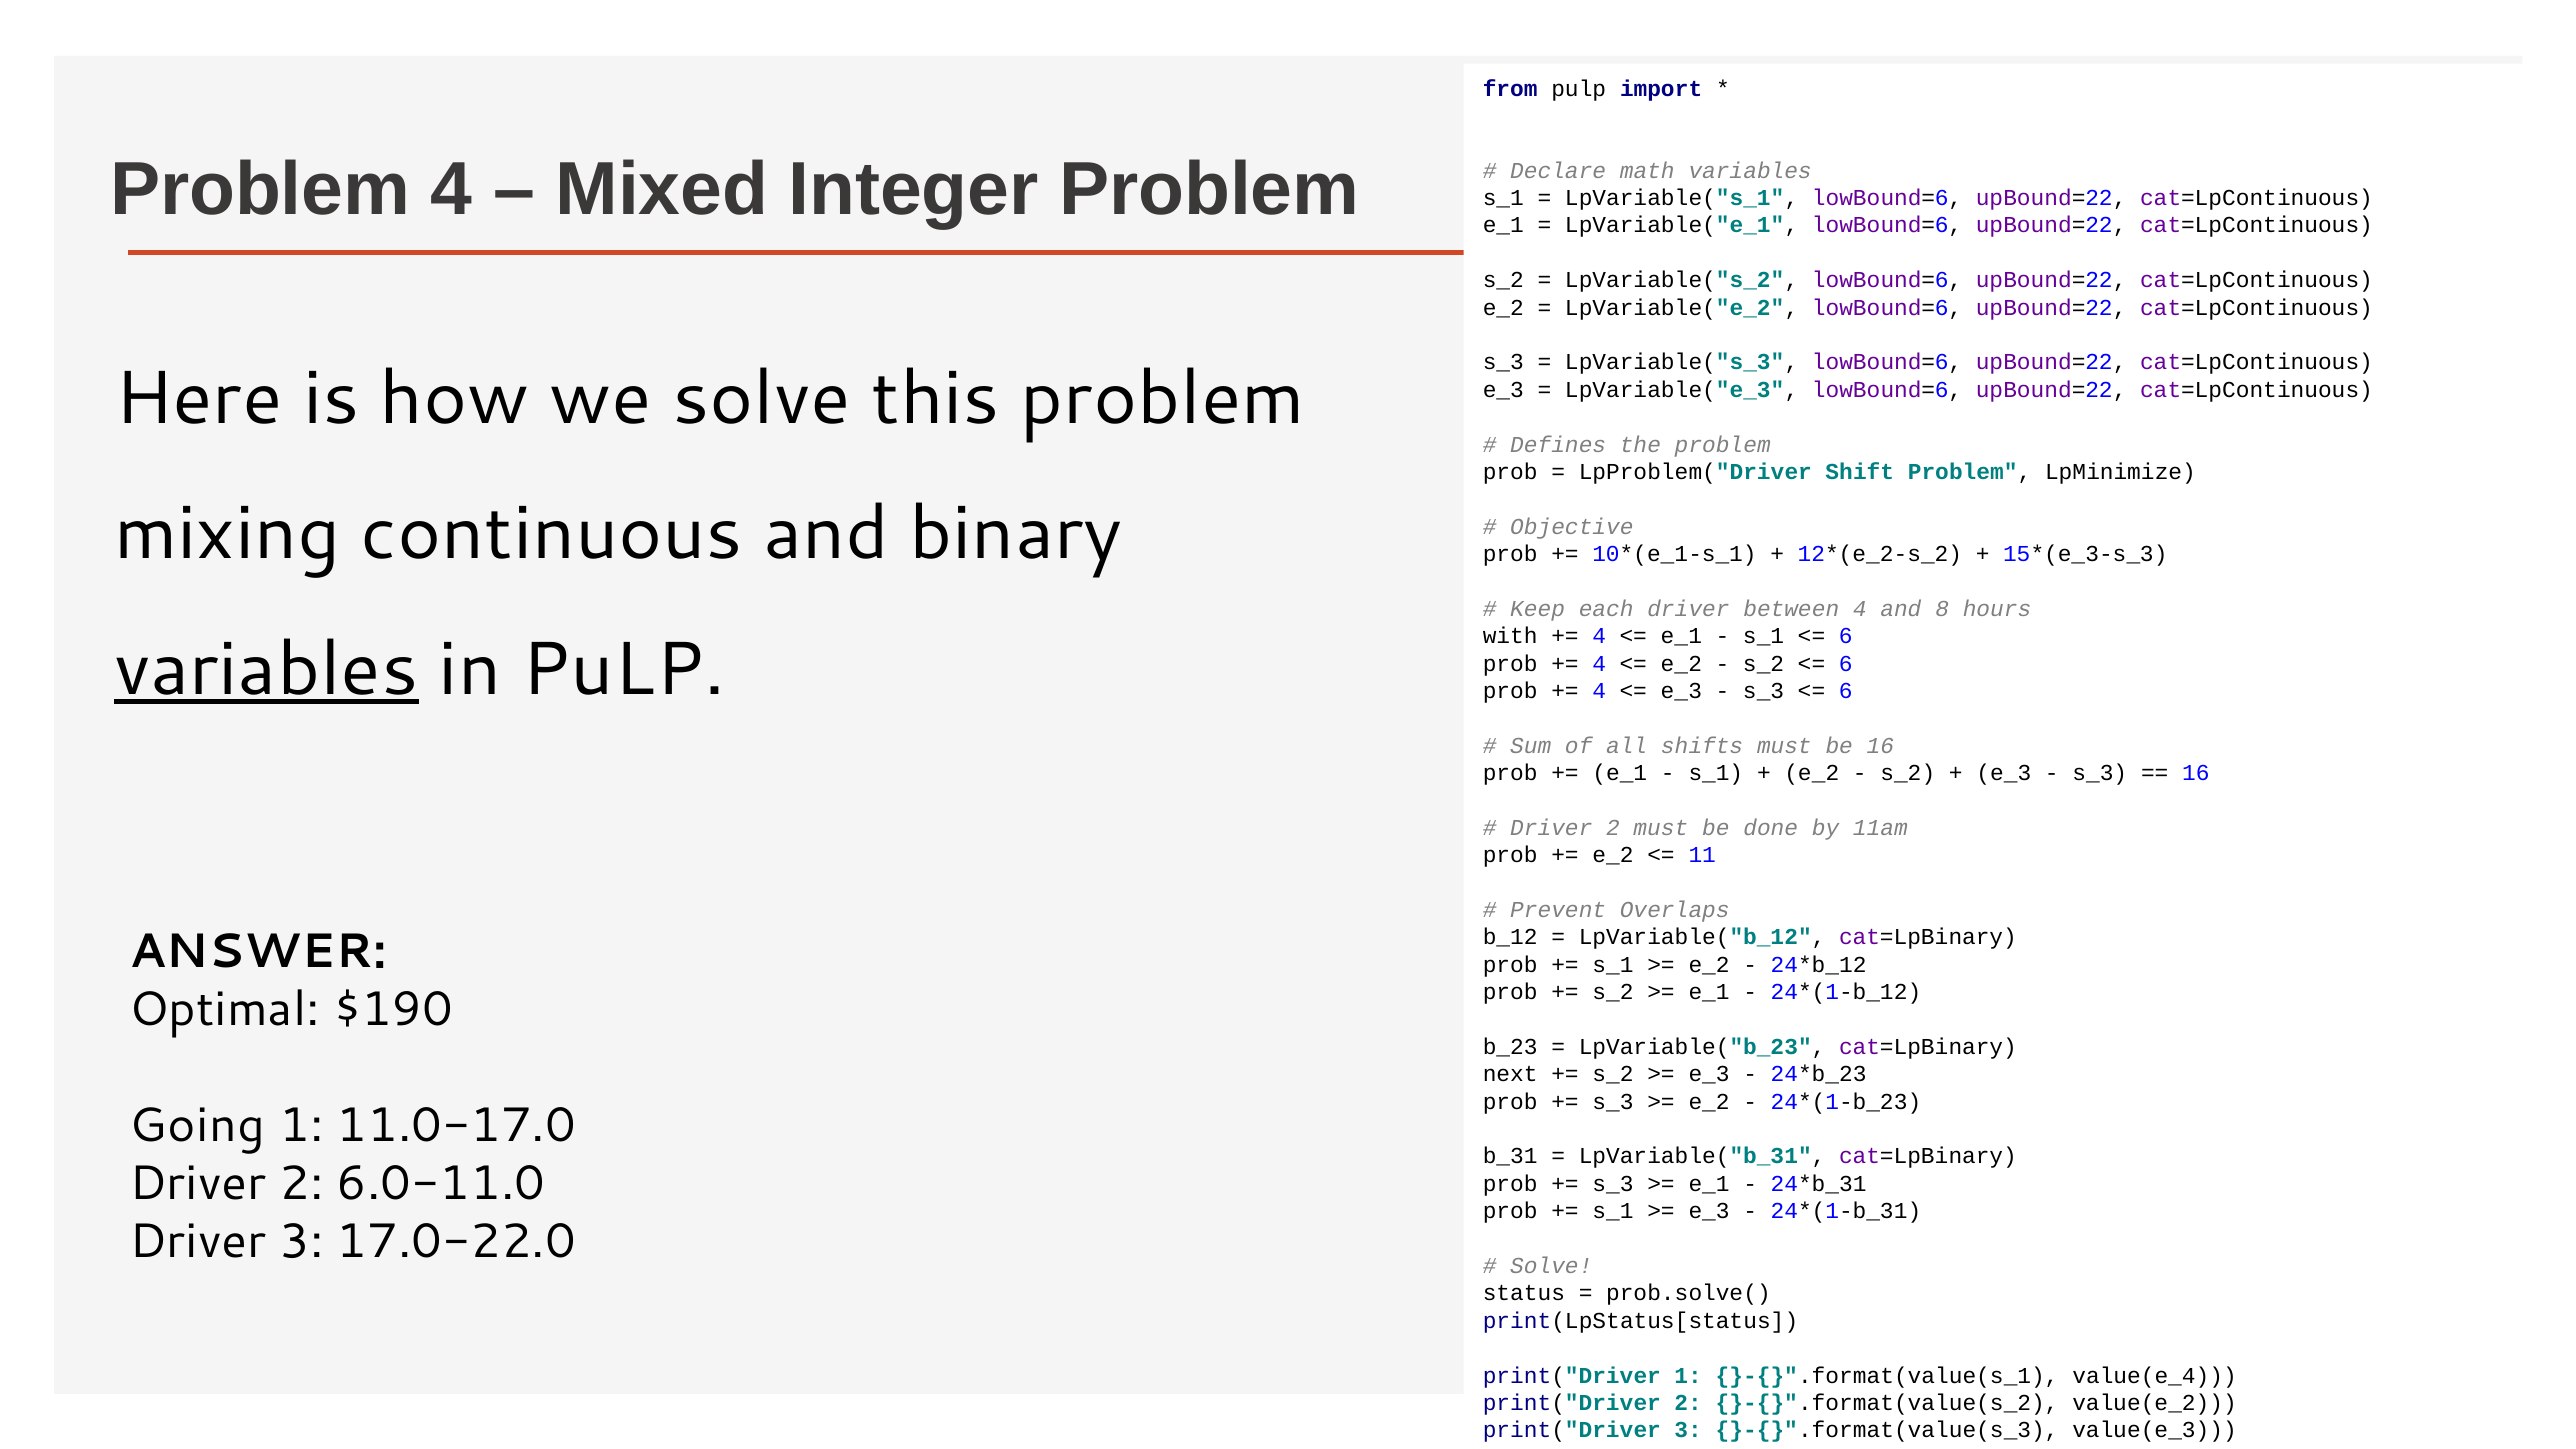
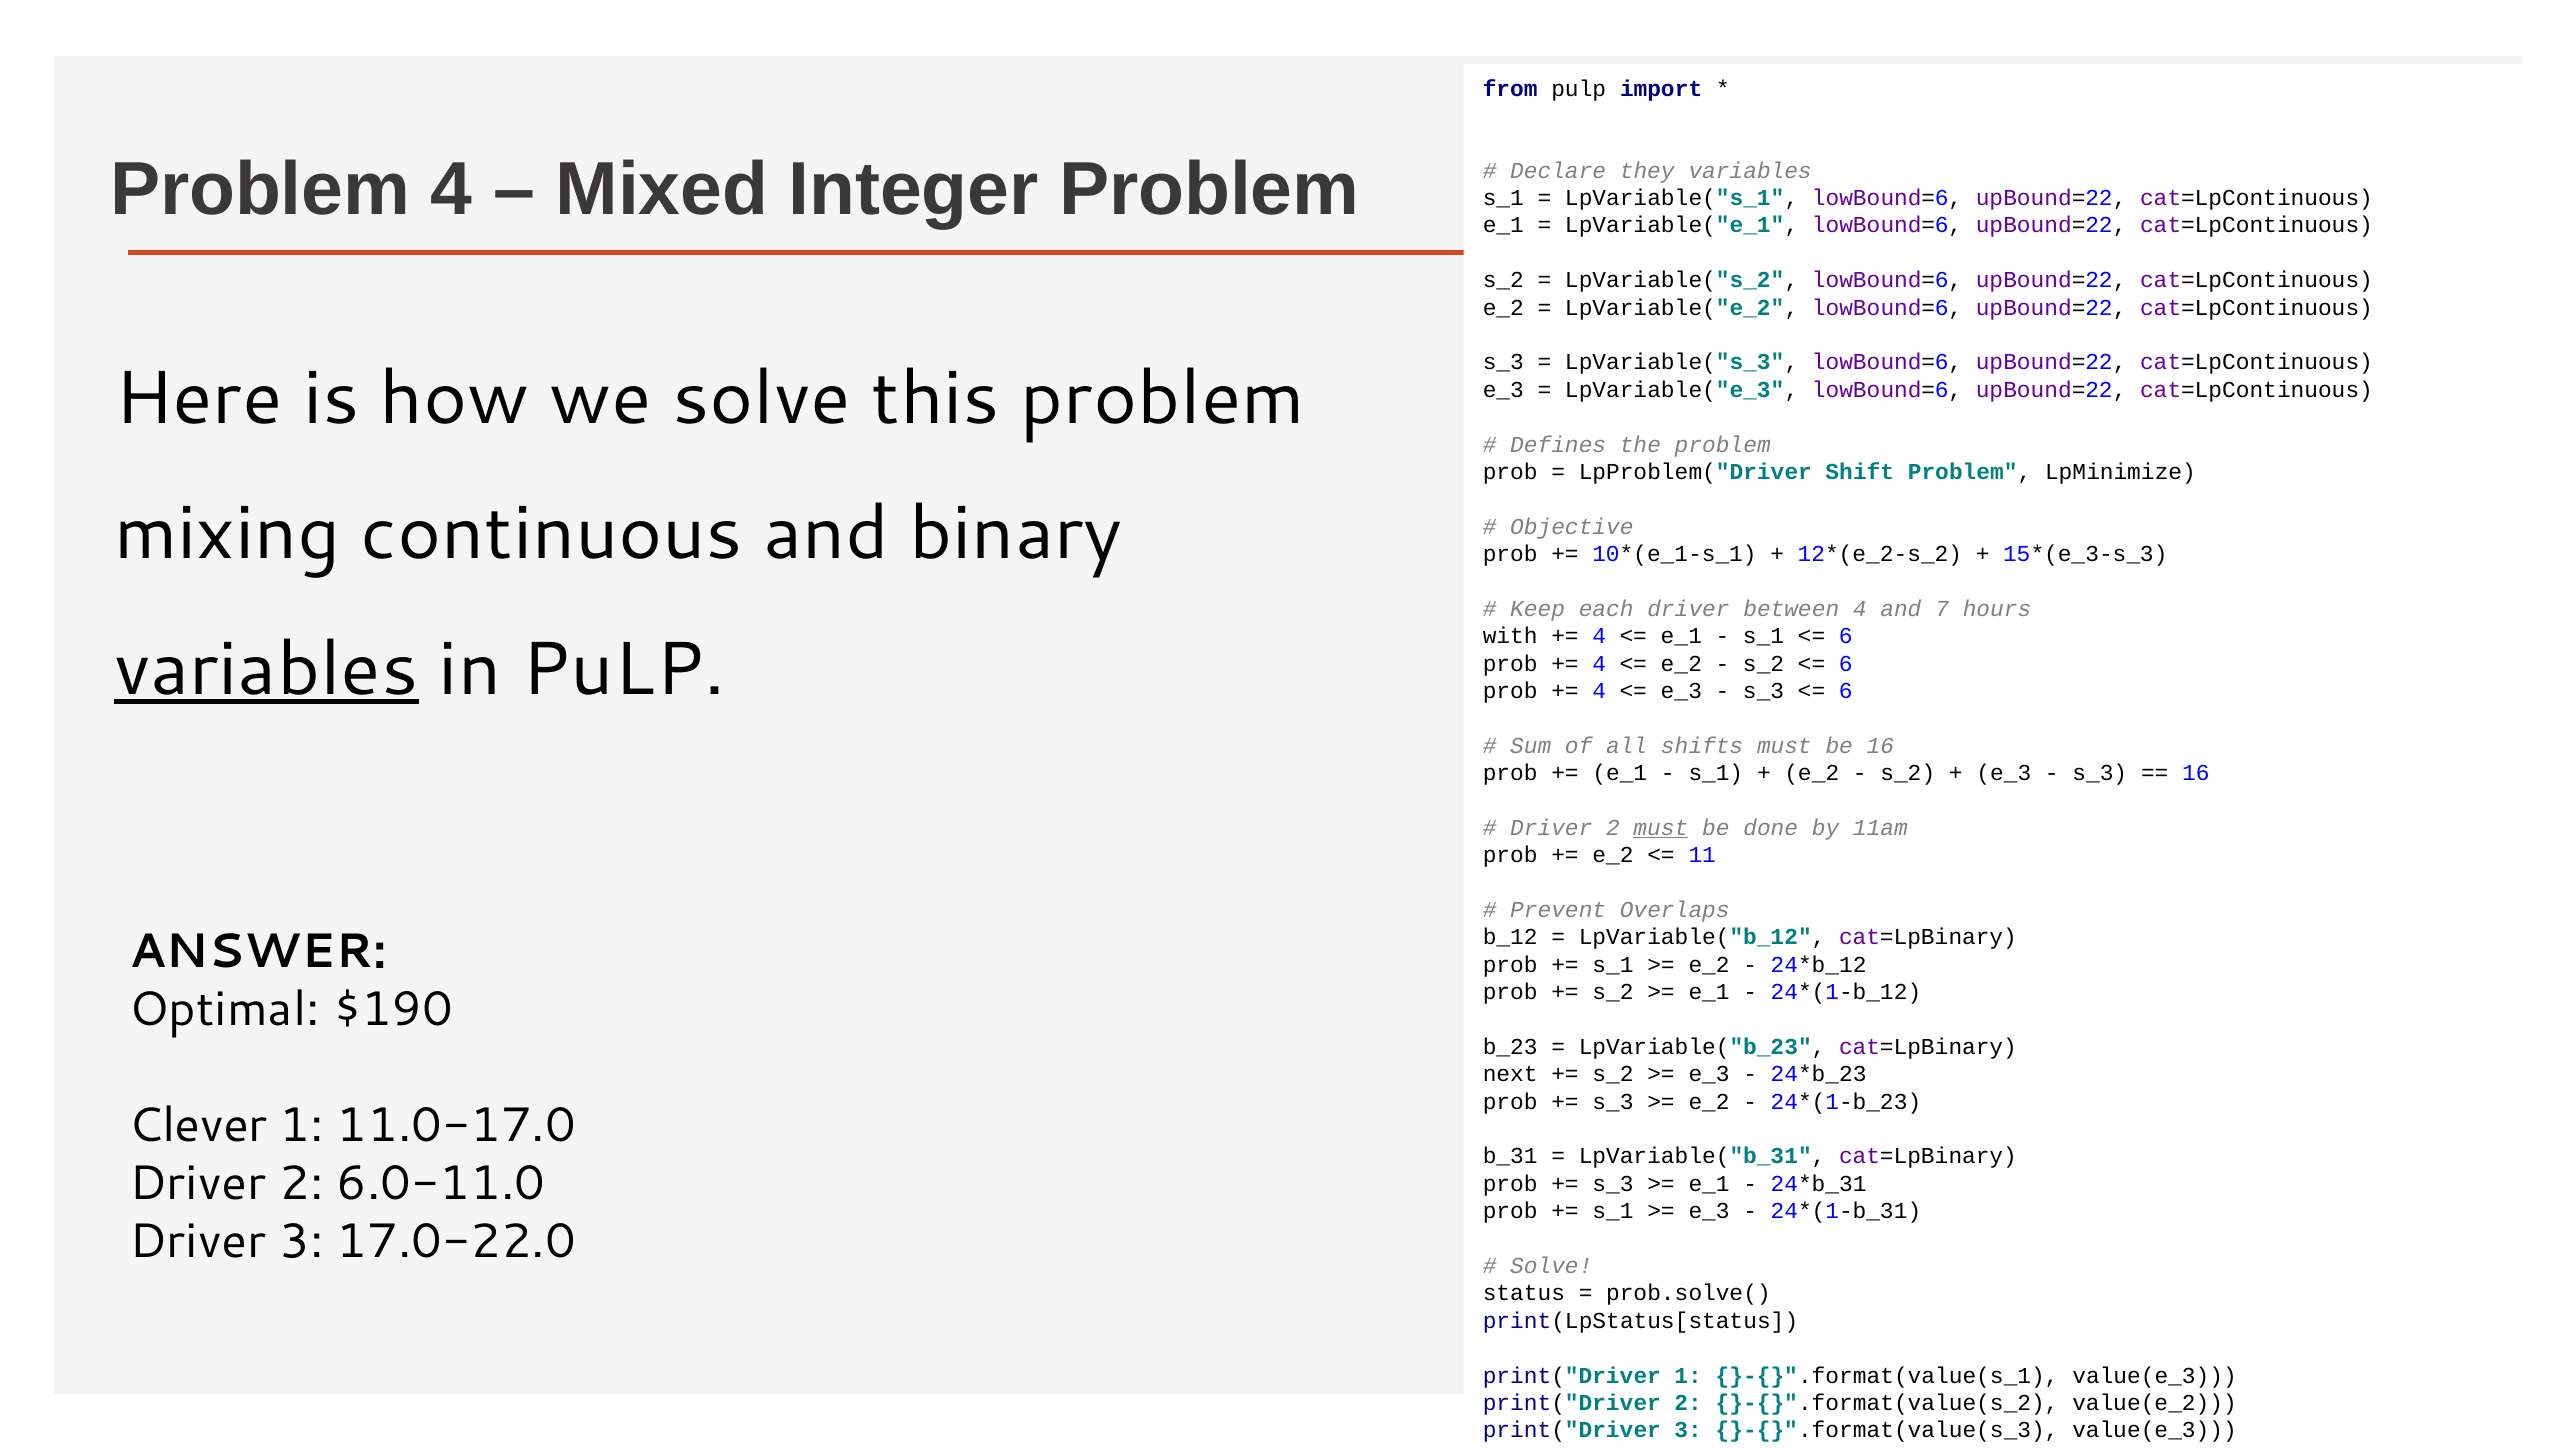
math: math -> they (1647, 171)
8: 8 -> 7 (1942, 609)
must underline: none -> present (1661, 828)
Going: Going -> Clever (198, 1126)
}-{}".format(value(s_1 value(e_4: value(e_4 -> value(e_3 (2155, 1376)
